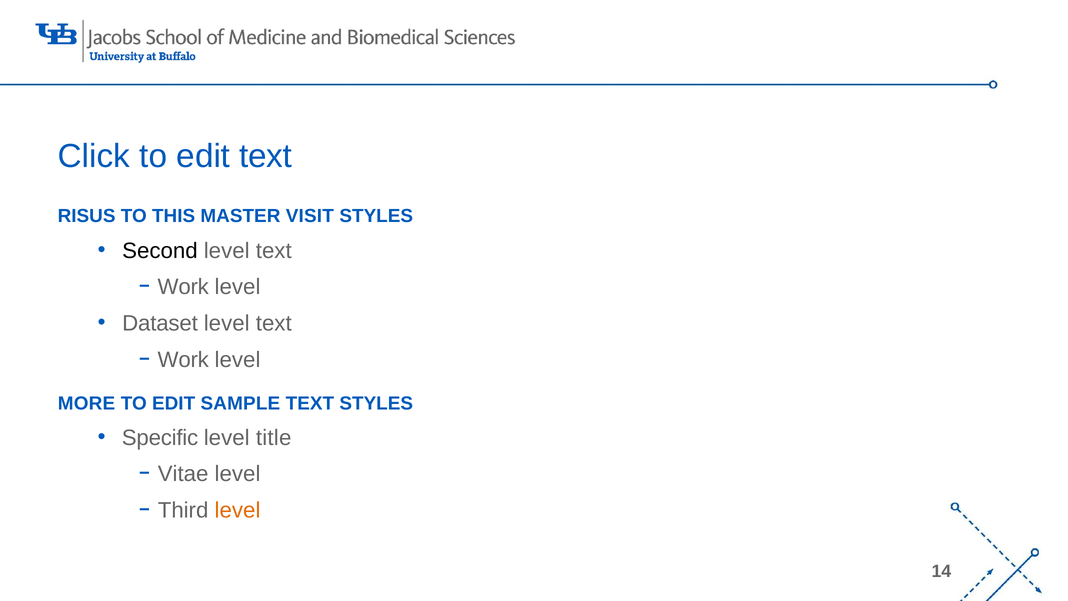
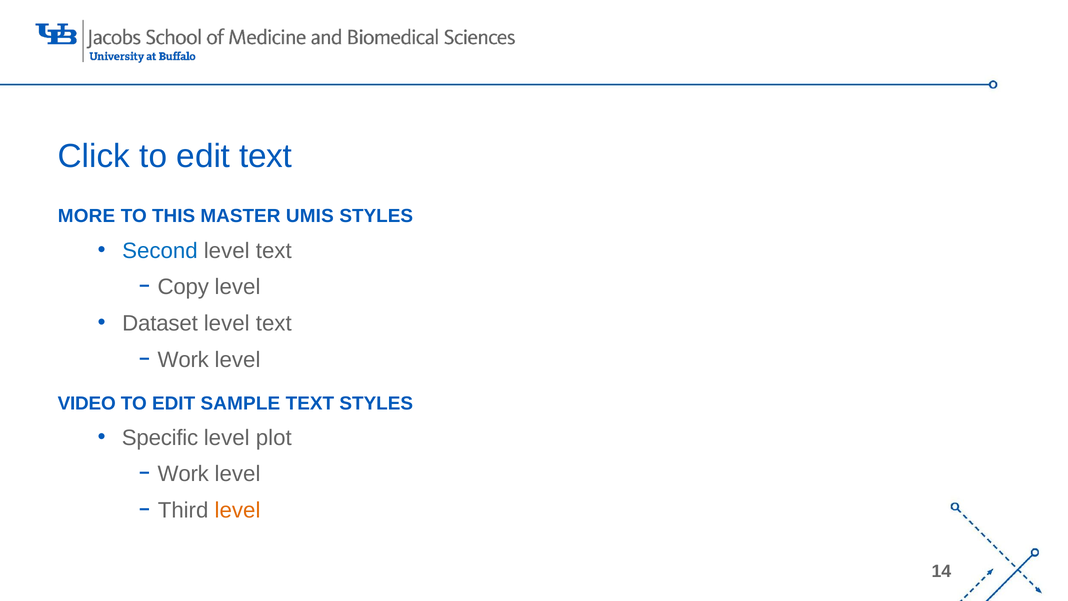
RISUS: RISUS -> MORE (86, 216)
VISIT: VISIT -> UMIS (310, 216)
Second colour: black -> blue (160, 251)
Work: Work -> Copy (183, 287)
MORE: MORE -> VIDEO (87, 403)
title: title -> plot (274, 438)
Vitae: Vitae -> Work (183, 474)
